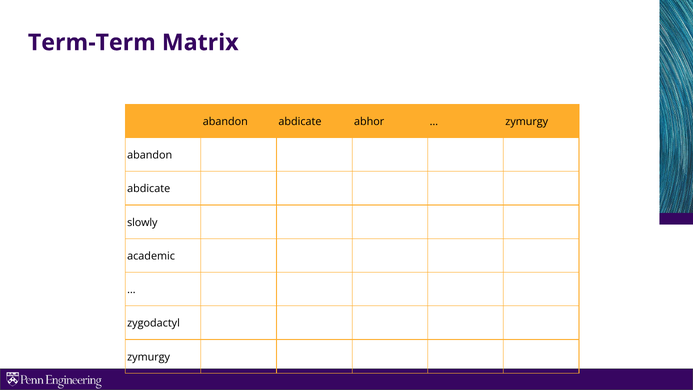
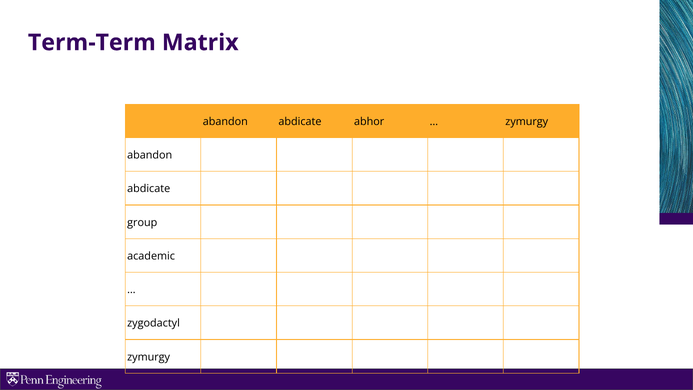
slowly: slowly -> group (142, 222)
